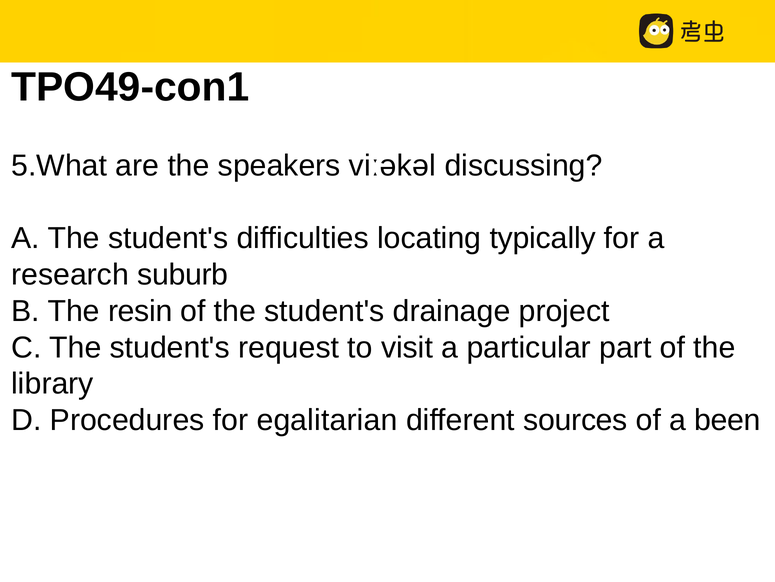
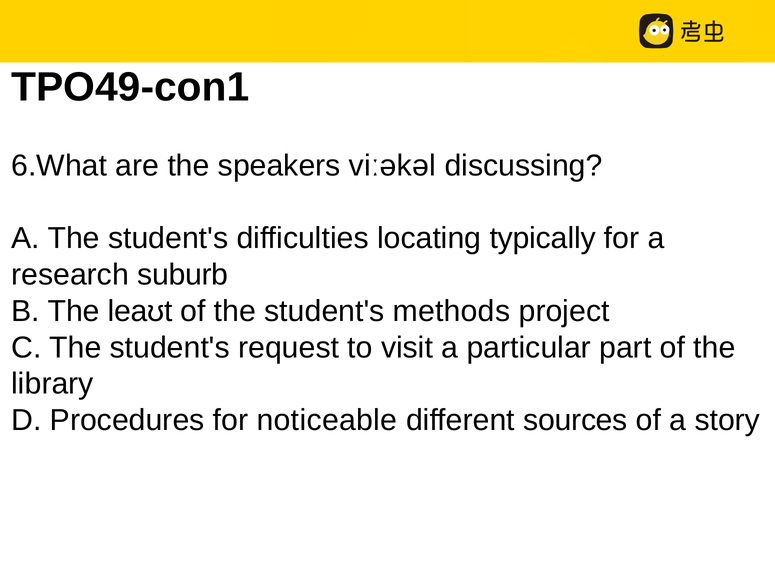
5.What: 5.What -> 6.What (59, 166)
resin: resin -> leaʊt (140, 311)
drainage: drainage -> methods (451, 311)
egalitarian: egalitarian -> noticeable (327, 420)
been: been -> story (727, 420)
